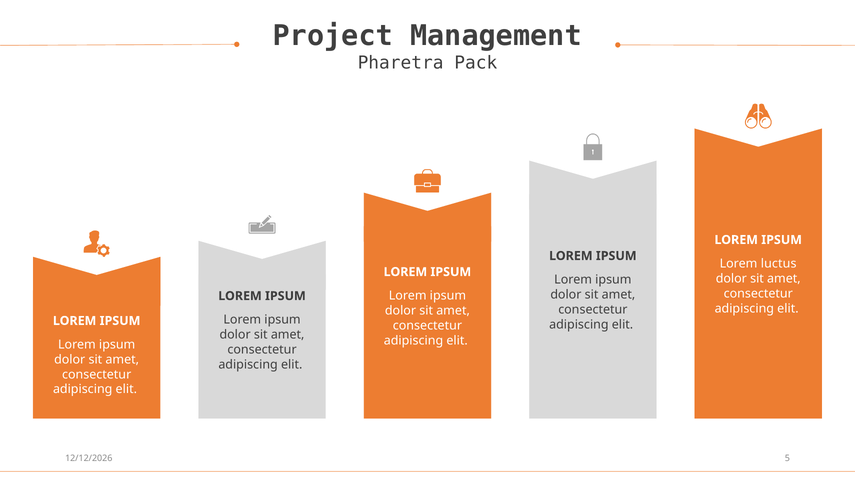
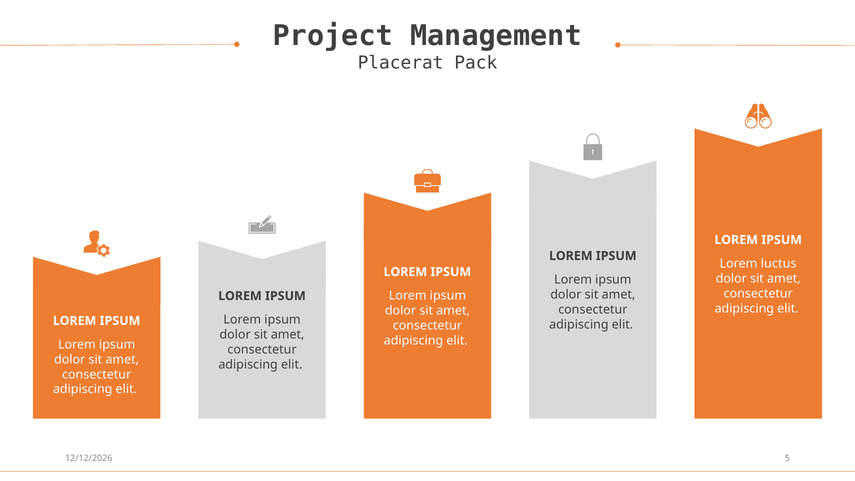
Pharetra: Pharetra -> Placerat (401, 63)
